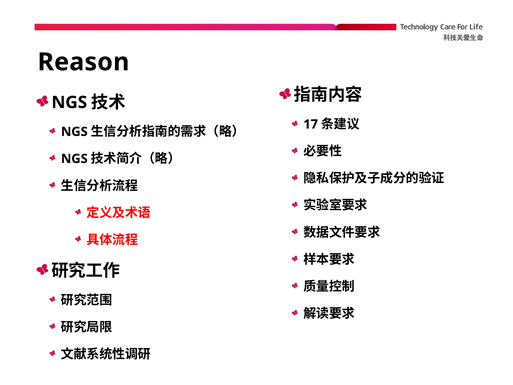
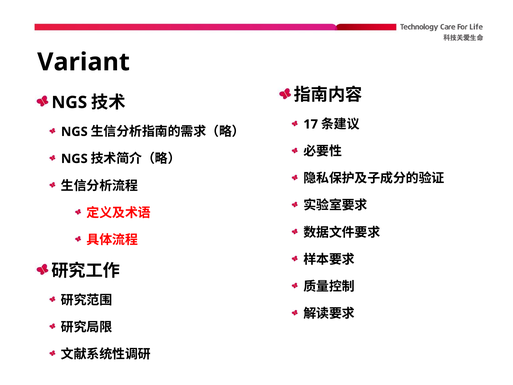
Reason: Reason -> Variant (84, 62)
